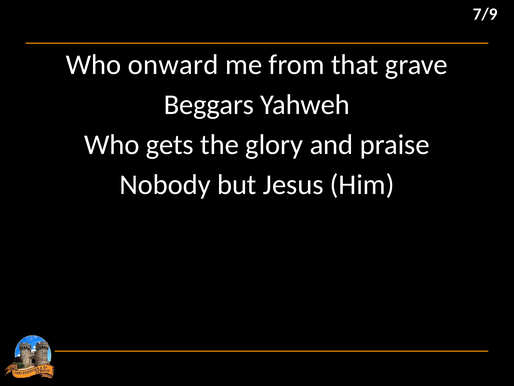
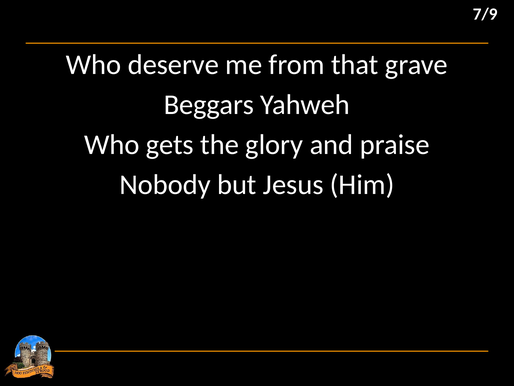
onward: onward -> deserve (173, 65)
